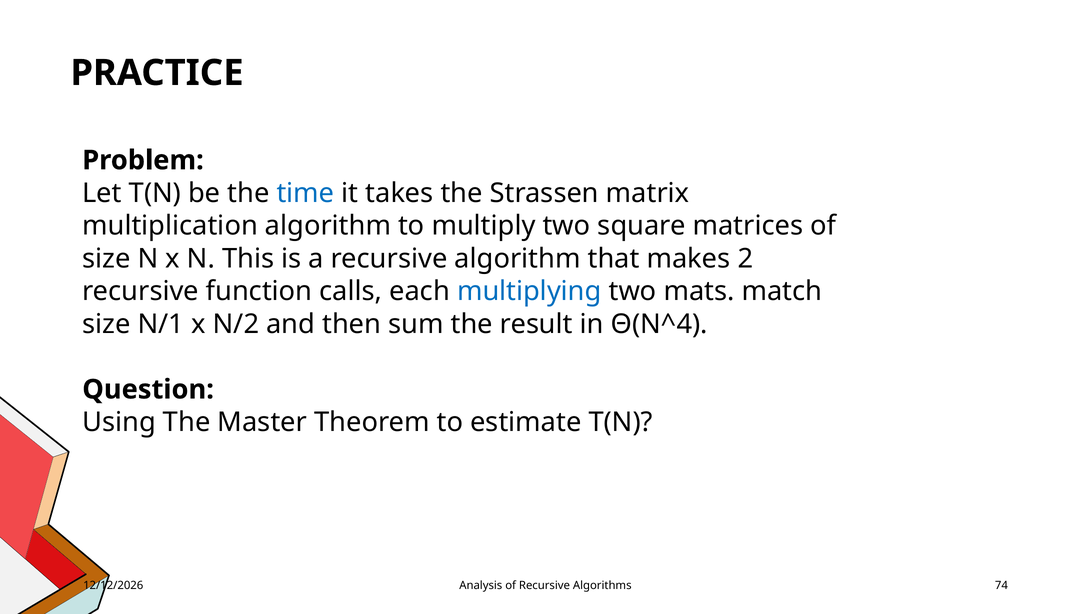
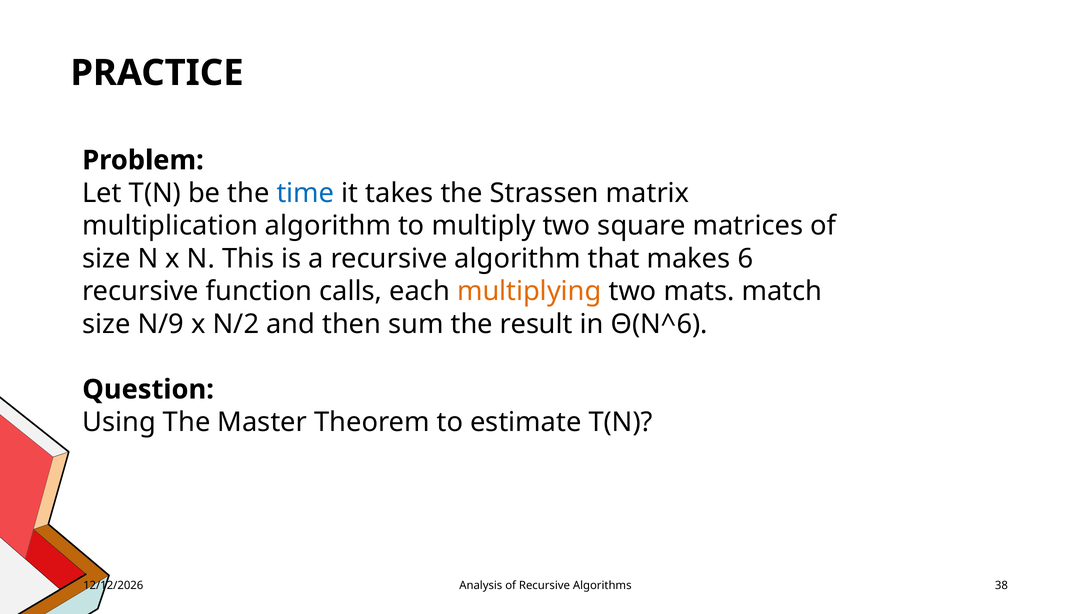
2: 2 -> 6 (745, 258)
multiplying colour: blue -> orange (529, 291)
N/1: N/1 -> N/9 (161, 324)
Θ(N^4: Θ(N^4 -> Θ(N^6 (659, 324)
74: 74 -> 38 (1001, 585)
